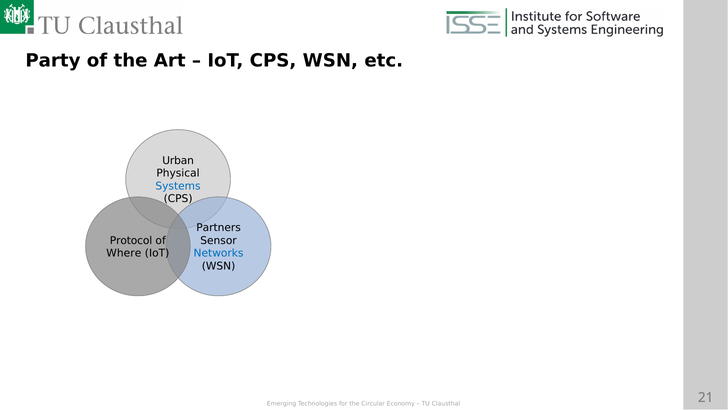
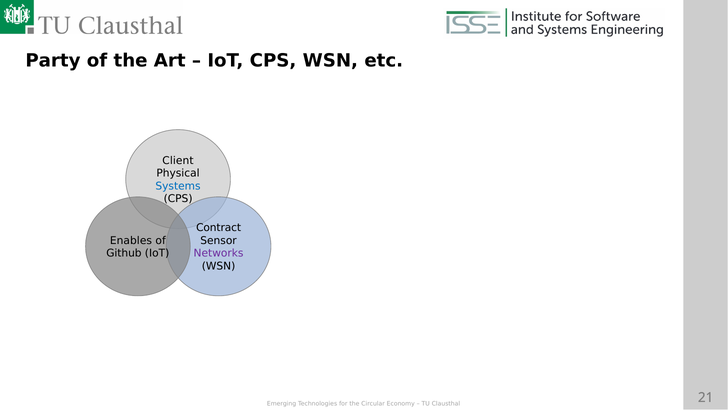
Urban: Urban -> Client (178, 160)
Partners: Partners -> Contract (219, 228)
Protocol: Protocol -> Enables (131, 240)
Where: Where -> Github (124, 253)
Networks colour: blue -> purple (219, 253)
